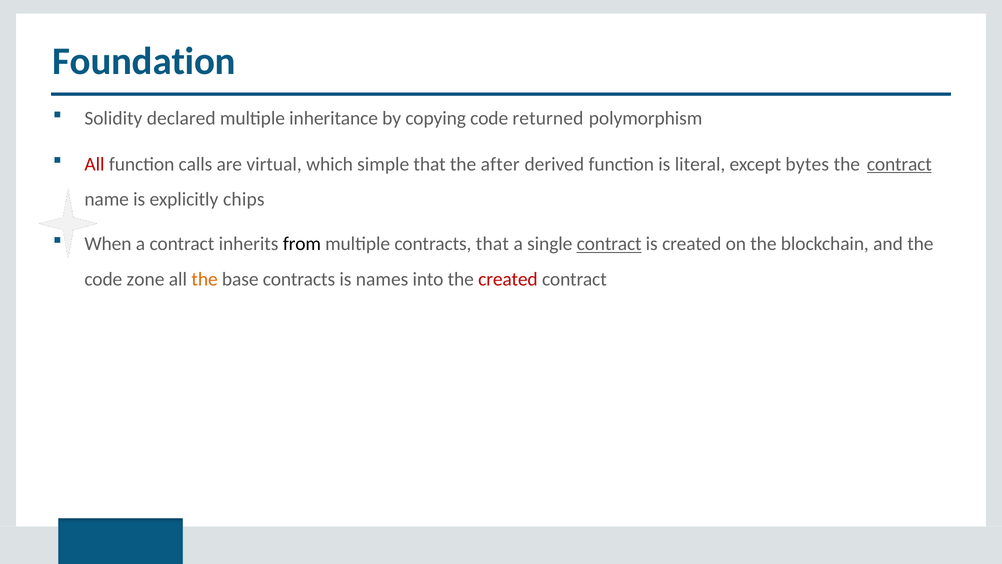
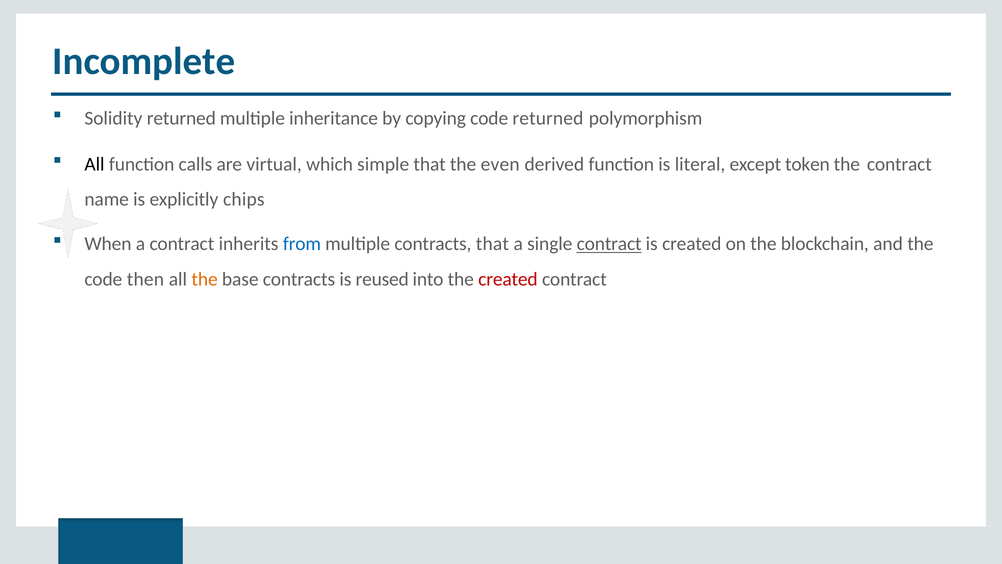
Foundation: Foundation -> Incomplete (144, 61)
Solidity declared: declared -> returned (181, 118)
All colour: red -> black (94, 164)
after: after -> even (500, 164)
bytes: bytes -> token (807, 164)
contract underline: present -> none (899, 164)
from colour: black -> blue (302, 244)
zone: zone -> then (145, 279)
names: names -> reused (382, 279)
